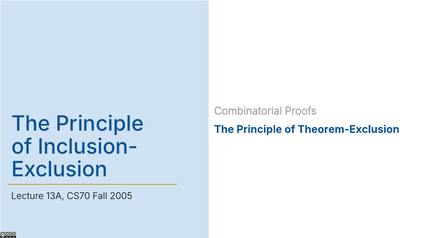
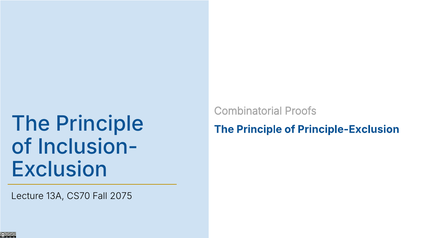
Theorem-Exclusion: Theorem-Exclusion -> Principle-Exclusion (349, 129)
2005: 2005 -> 2075 (121, 196)
